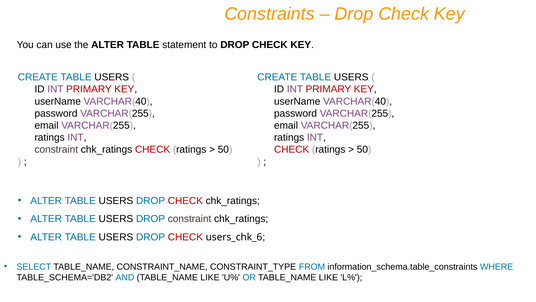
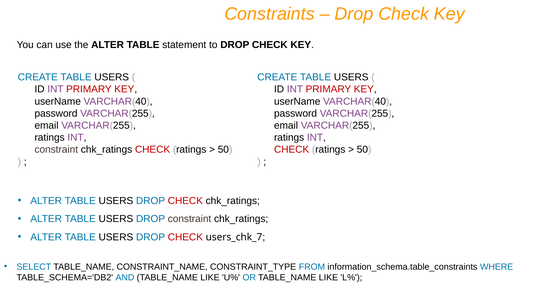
users_chk_6: users_chk_6 -> users_chk_7 (234, 237)
